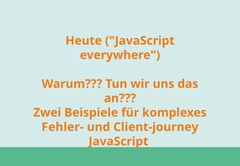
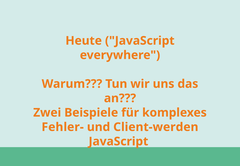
Client-journey: Client-journey -> Client-werden (156, 127)
